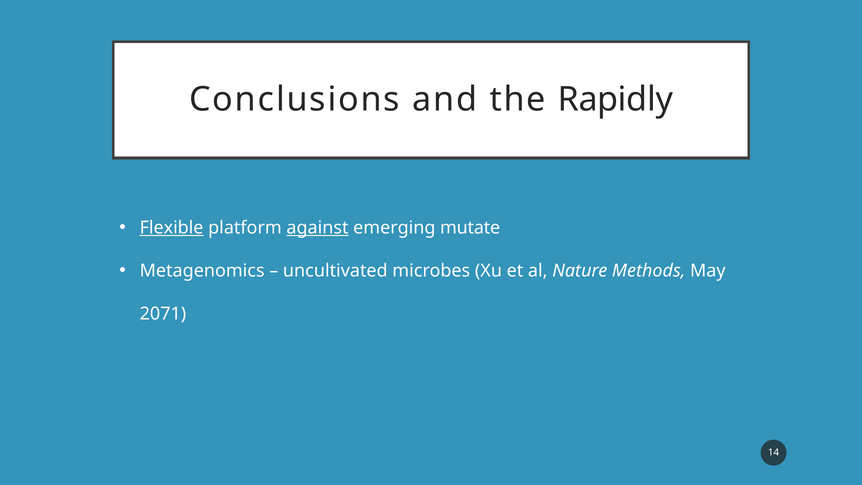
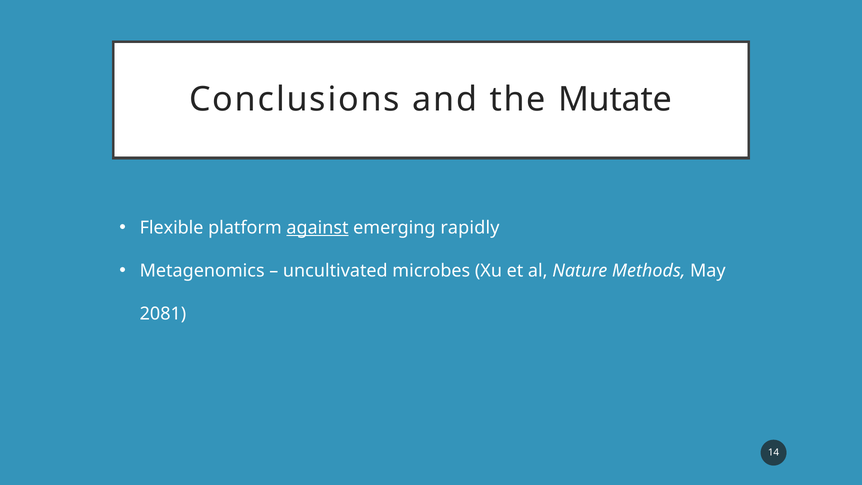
Rapidly: Rapidly -> Mutate (615, 100)
Flexible underline: present -> none (172, 228)
mutate: mutate -> rapidly (470, 228)
2071: 2071 -> 2081 (163, 314)
